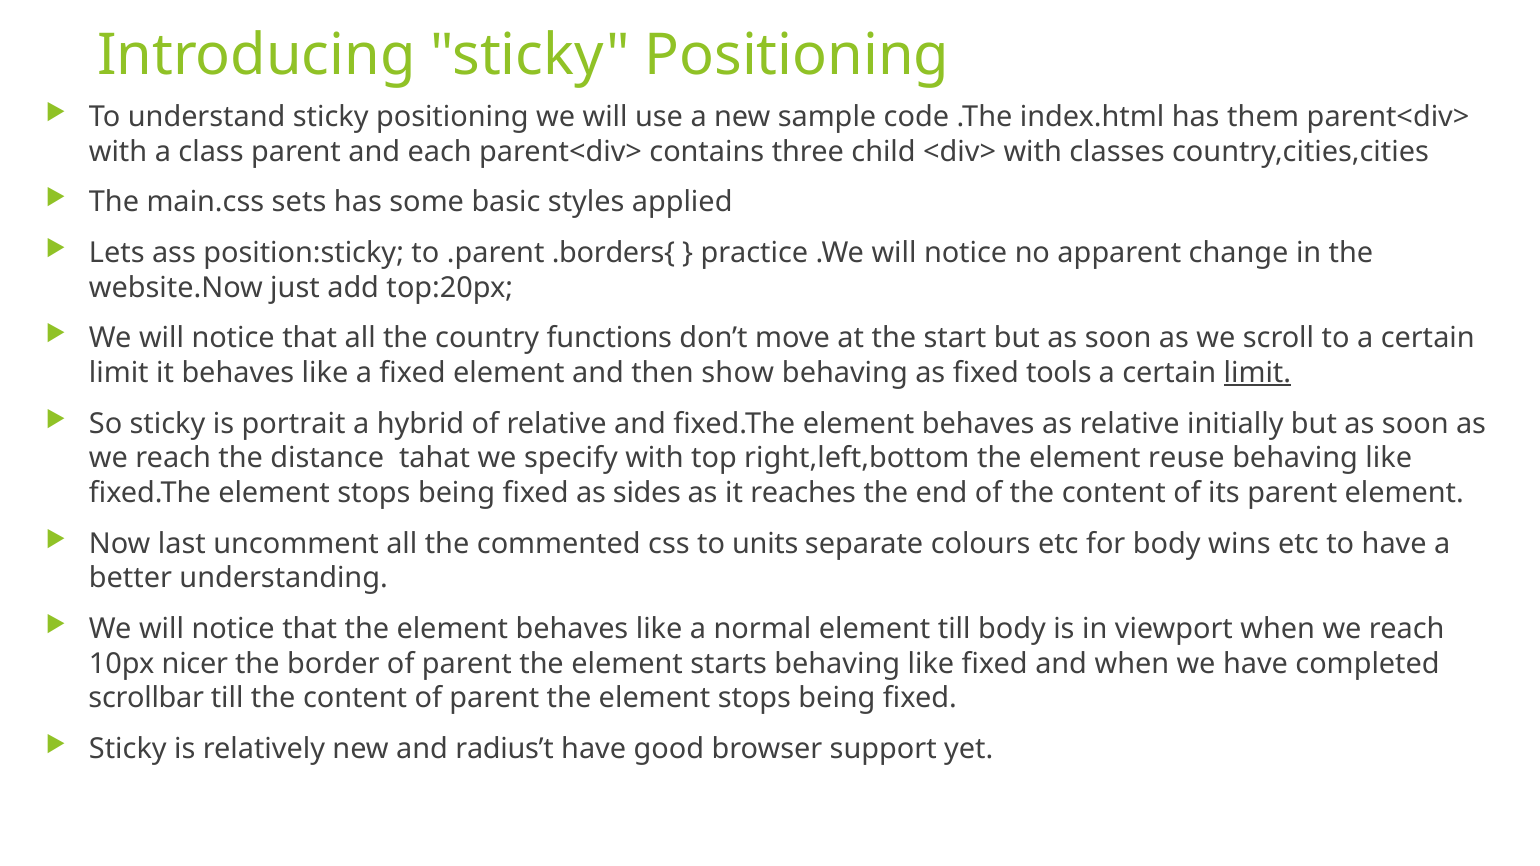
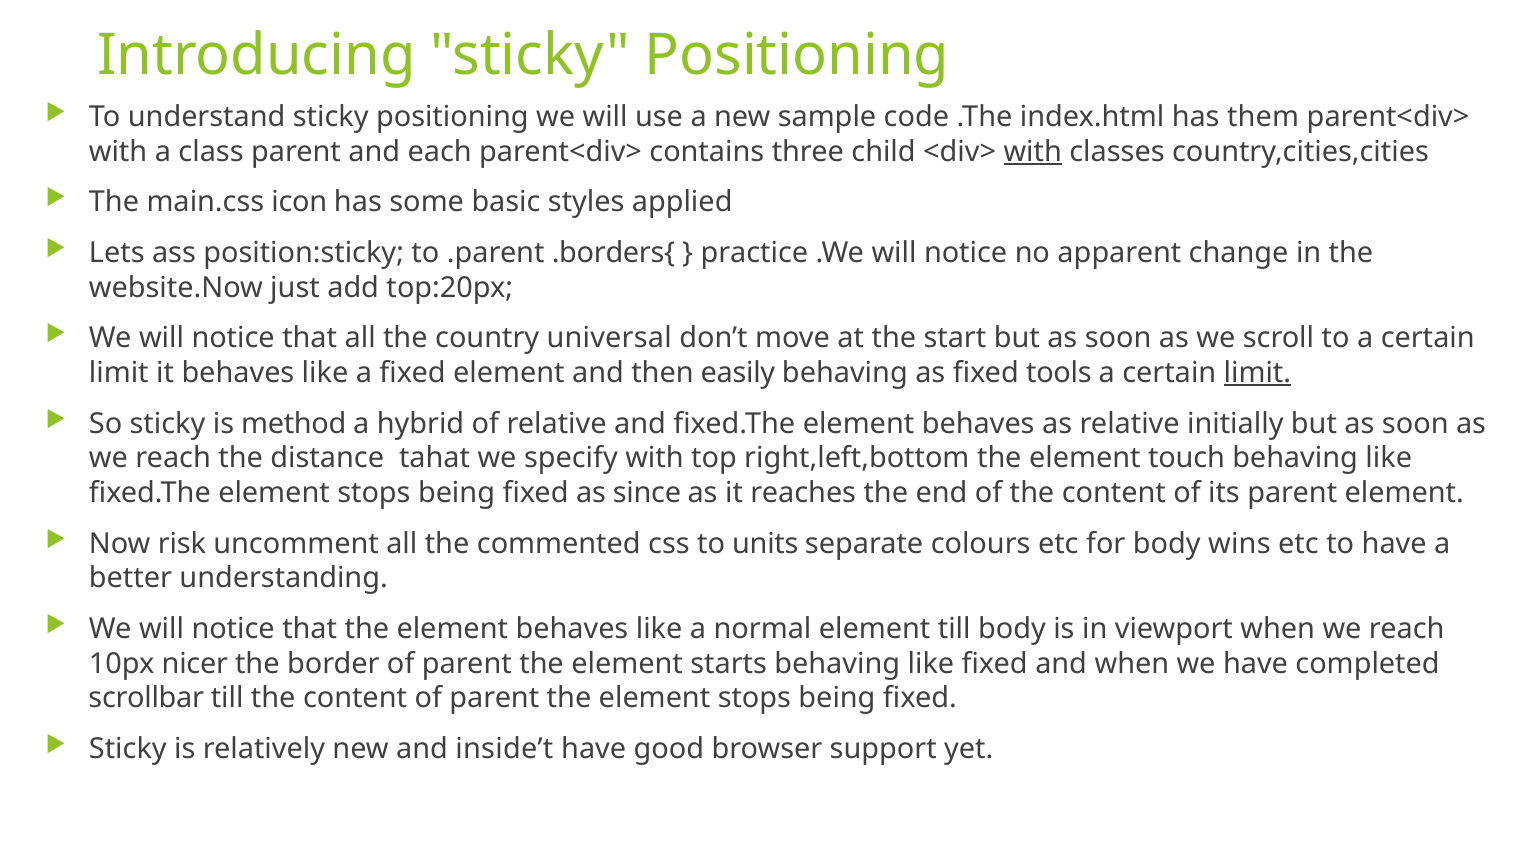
with underline: none -> present (1033, 152)
sets: sets -> icon (299, 202)
functions: functions -> universal (609, 338)
show: show -> easily (738, 373)
portrait: portrait -> method (294, 424)
reuse: reuse -> touch (1187, 458)
sides: sides -> since (647, 493)
last: last -> risk (182, 544)
radius’t: radius’t -> inside’t (504, 749)
